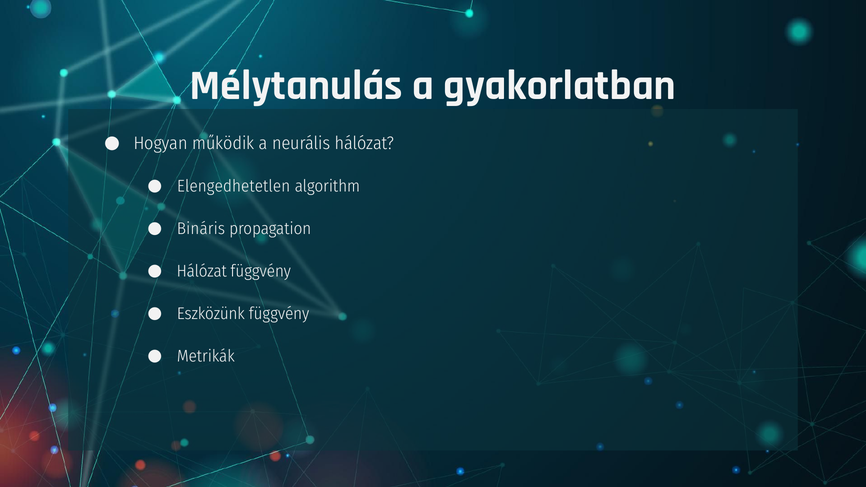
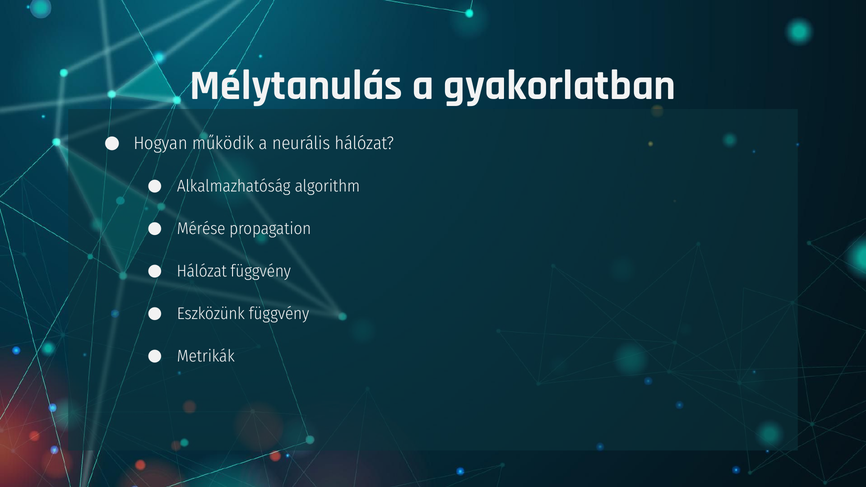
Elengedhetetlen: Elengedhetetlen -> Alkalmazhatóság (234, 186)
Bináris: Bináris -> Mérése (201, 229)
